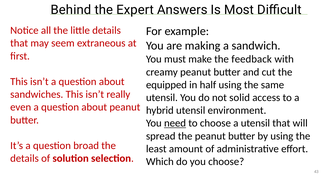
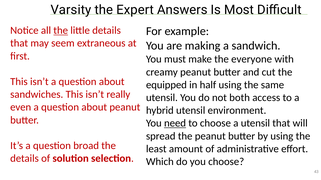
Behind: Behind -> Varsity (71, 10)
the underline: none -> present (61, 30)
feedback: feedback -> everyone (252, 59)
solid: solid -> both (240, 98)
